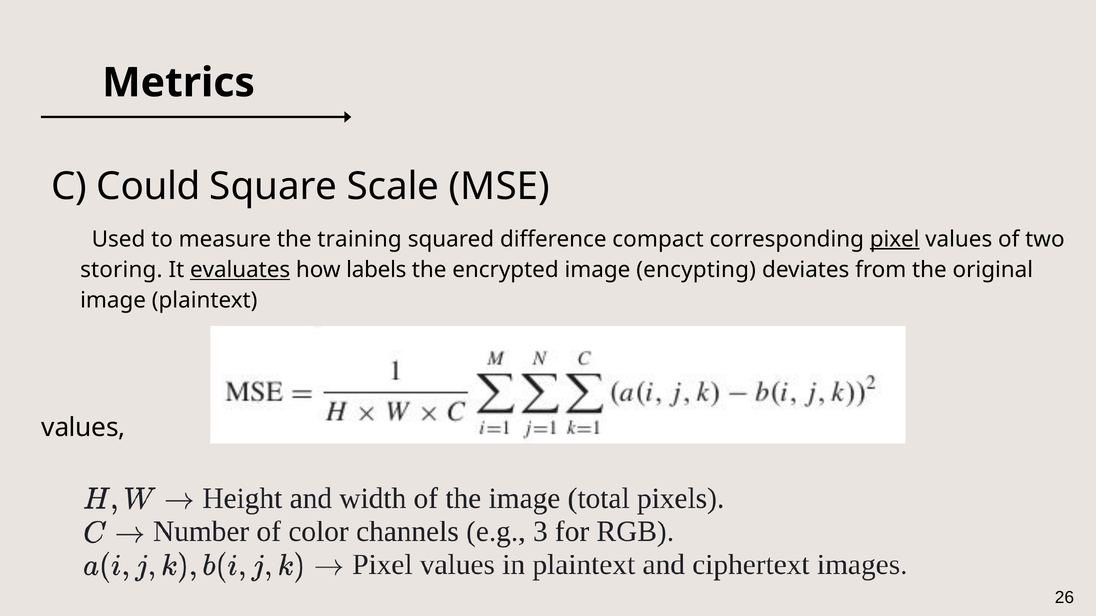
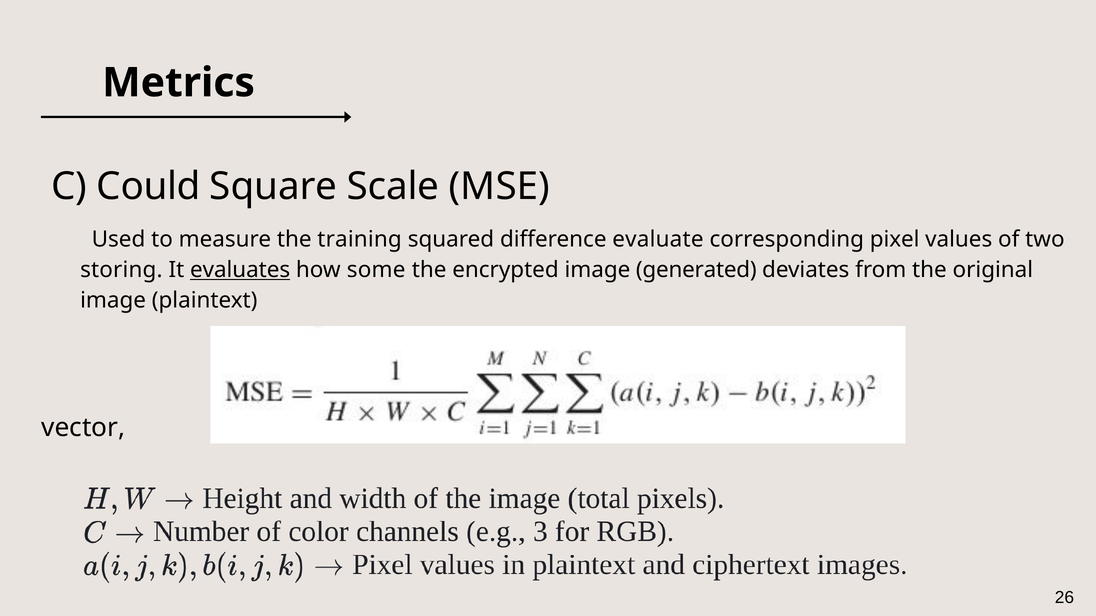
compact: compact -> evaluate (658, 239)
pixel underline: present -> none (895, 239)
labels: labels -> some (376, 270)
encypting: encypting -> generated (696, 270)
values: values -> vector (83, 428)
